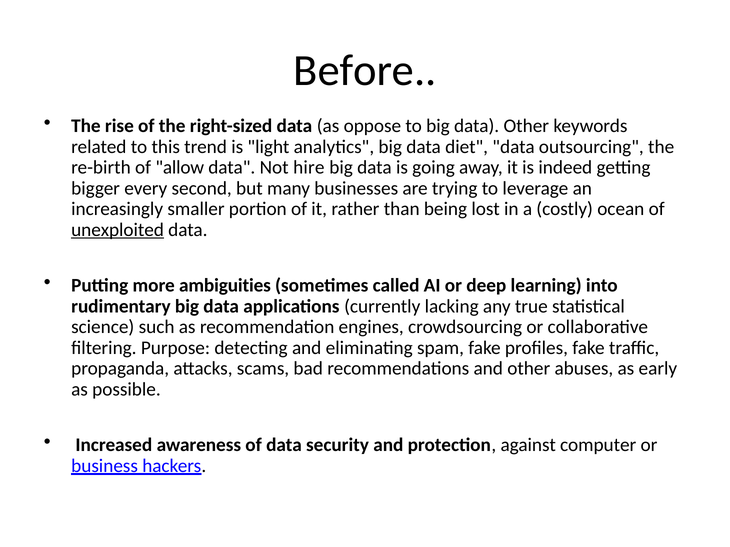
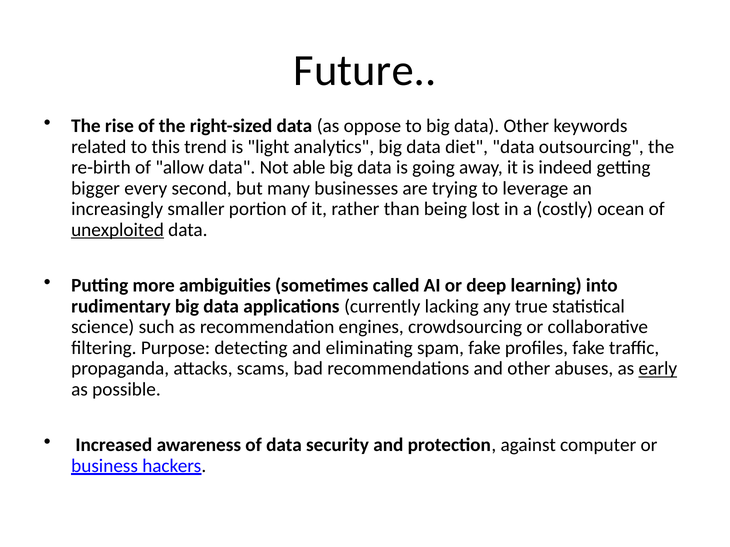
Before: Before -> Future (365, 71)
hire: hire -> able (309, 168)
early underline: none -> present (658, 369)
